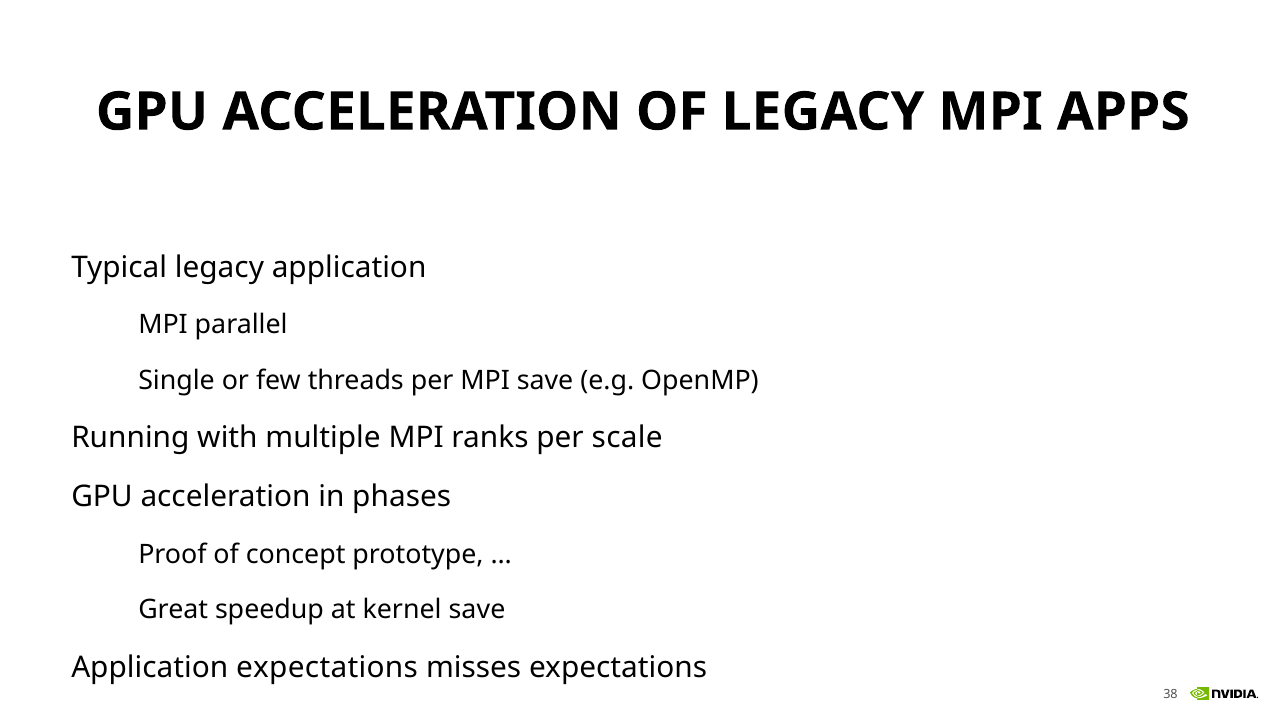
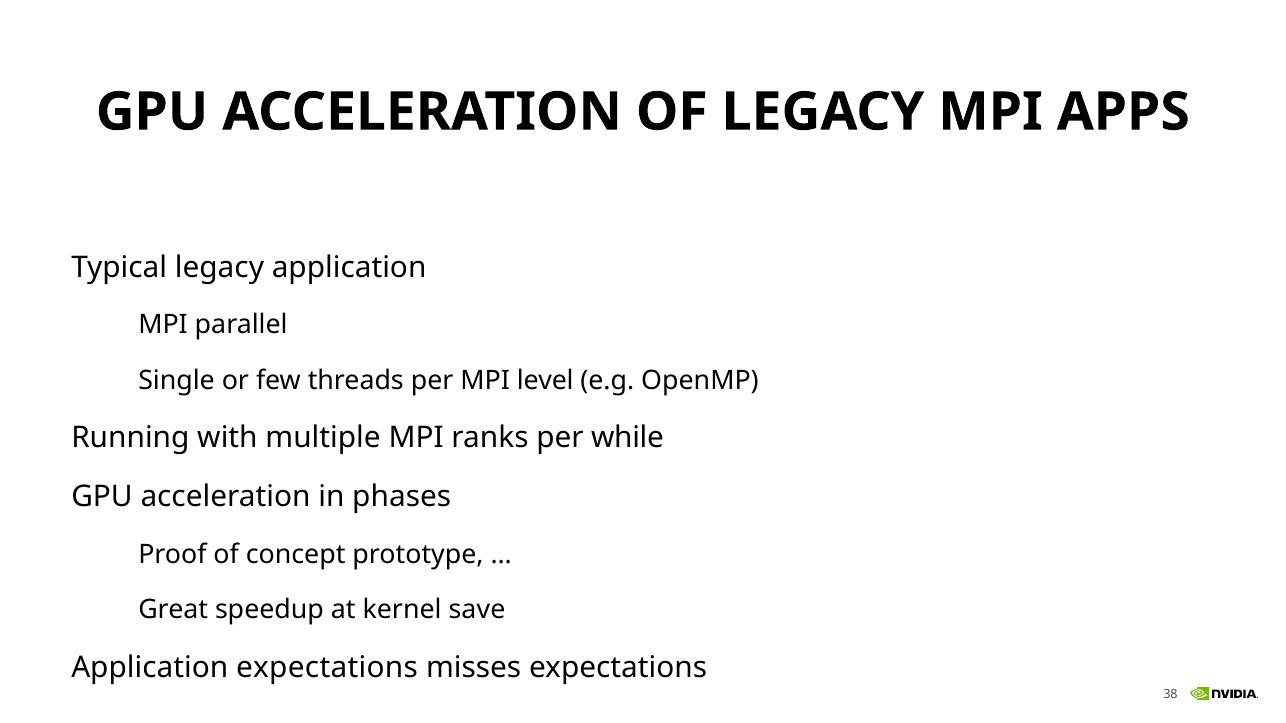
MPI save: save -> level (545, 381)
scale: scale -> while (628, 438)
